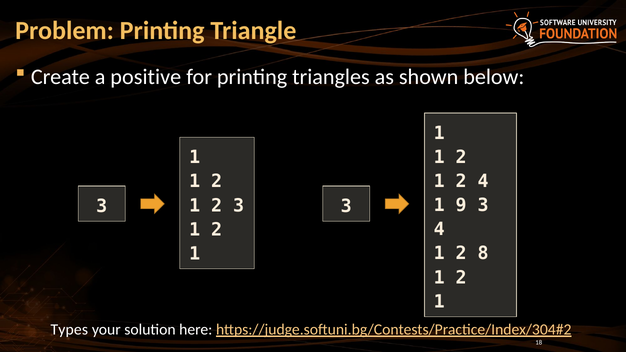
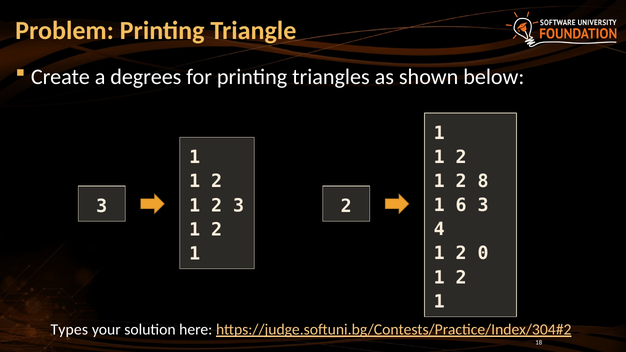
positive: positive -> degrees (146, 77)
2 4: 4 -> 8 (483, 181)
9: 9 -> 6 (461, 205)
3 3: 3 -> 2 (346, 206)
8: 8 -> 0 (483, 254)
